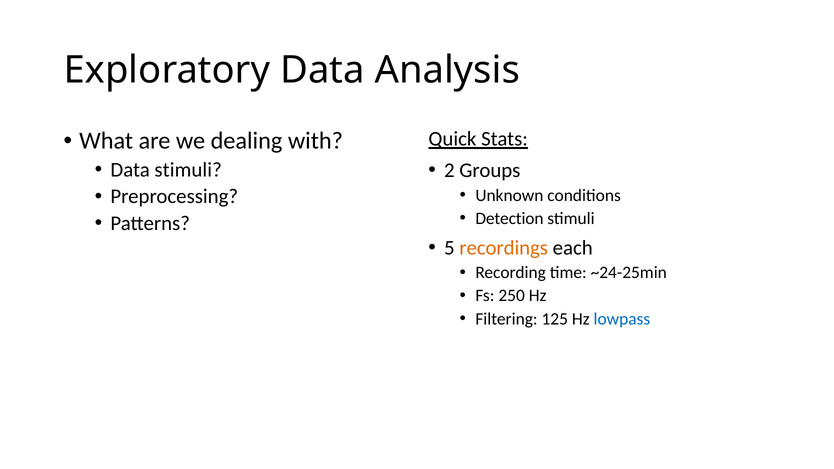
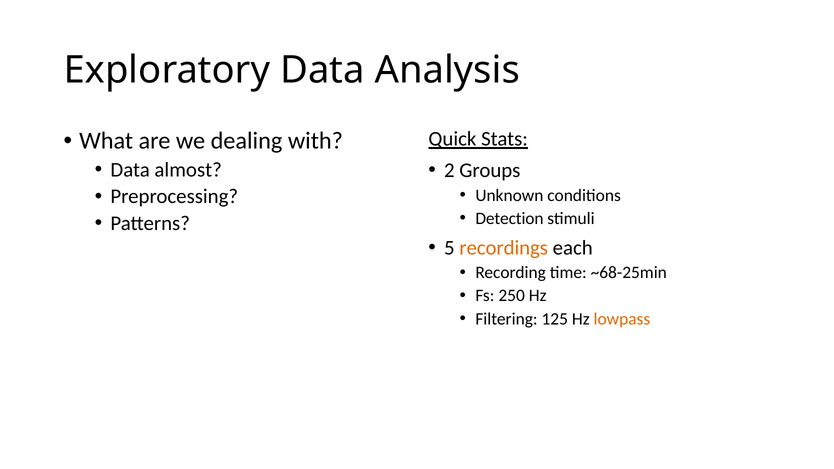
Data stimuli: stimuli -> almost (188, 170)
~24-25min: ~24-25min -> ~68-25min (629, 273)
lowpass colour: blue -> orange (622, 319)
